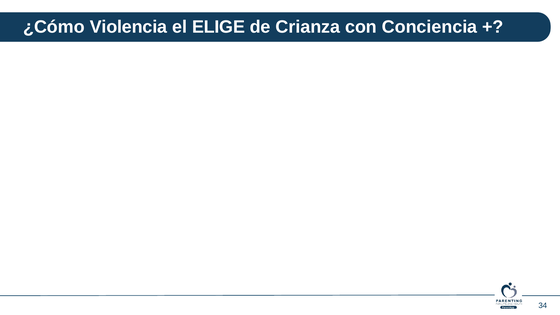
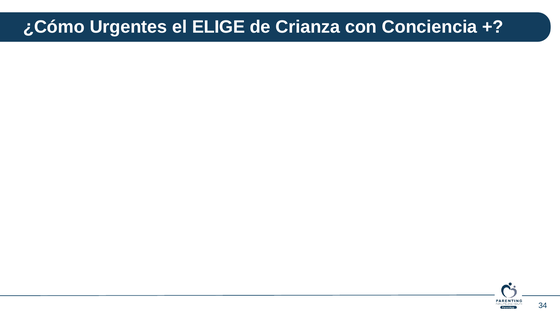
Violencia: Violencia -> Urgentes (128, 27)
